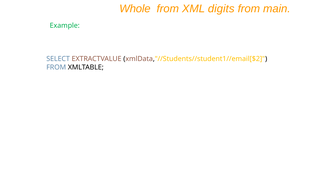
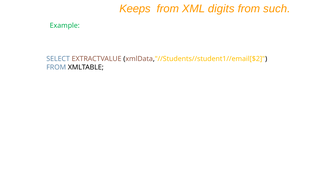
Whole: Whole -> Keeps (135, 9)
main: main -> such (277, 9)
